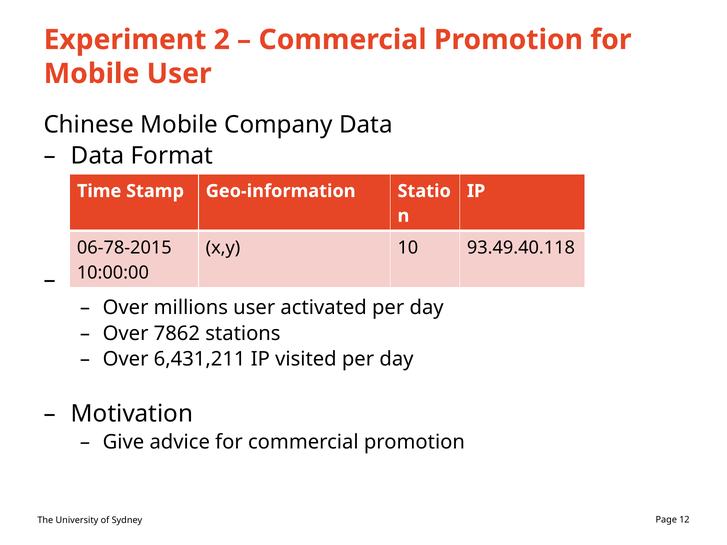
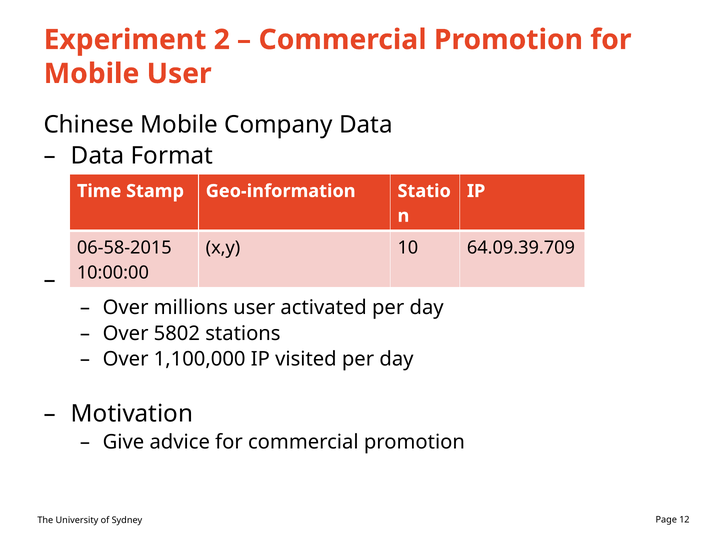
06-78-2015: 06-78-2015 -> 06-58-2015 (124, 248)
93.49.40.118: 93.49.40.118 -> 64.09.39.709 (521, 248)
7862: 7862 -> 5802 (177, 334)
6,431,211: 6,431,211 -> 1,100,000 (200, 359)
